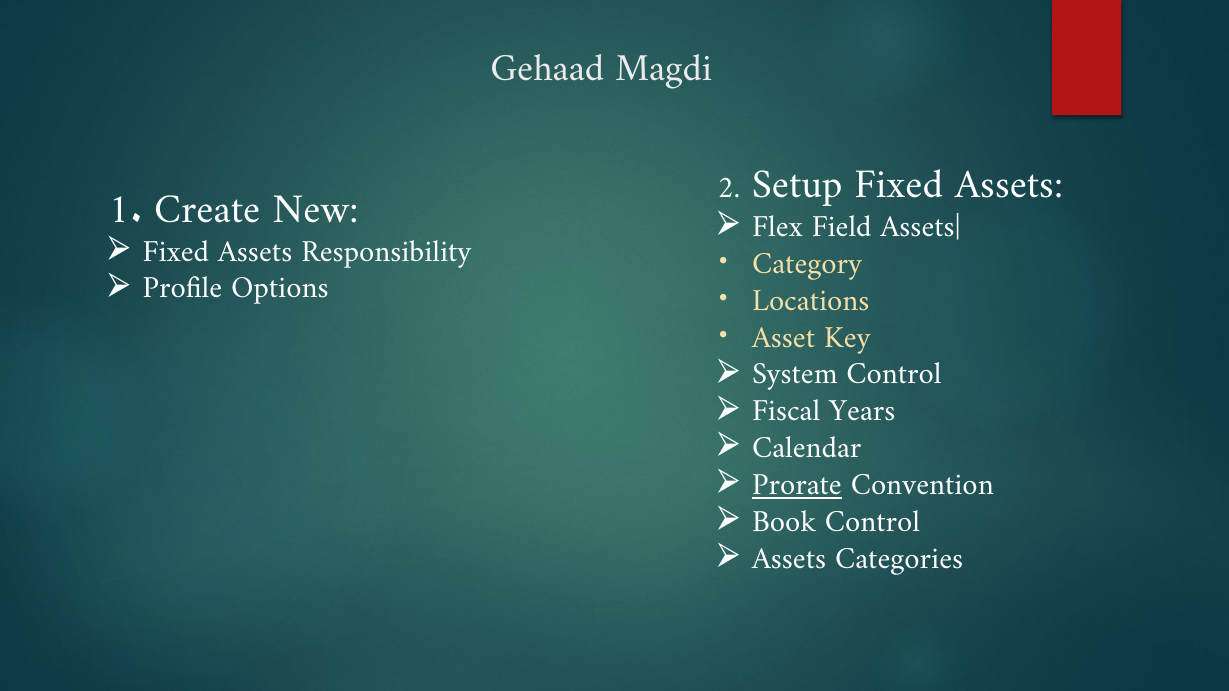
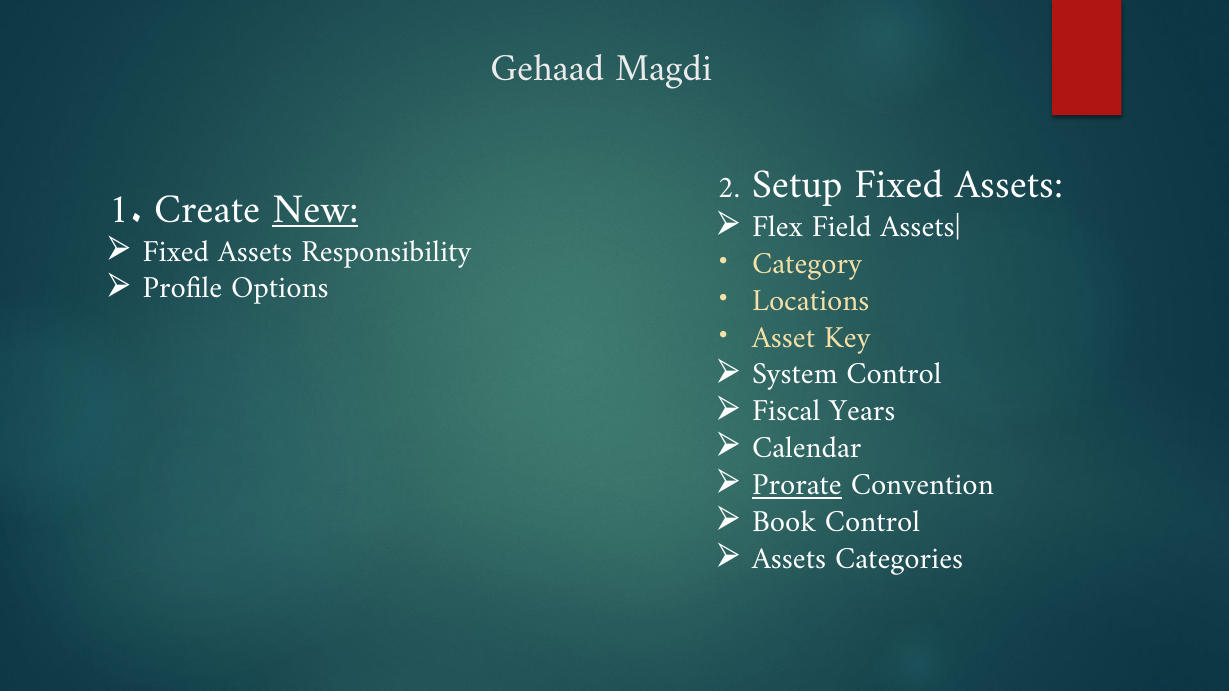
New underline: none -> present (315, 209)
